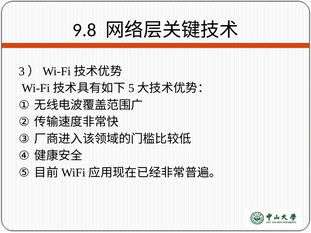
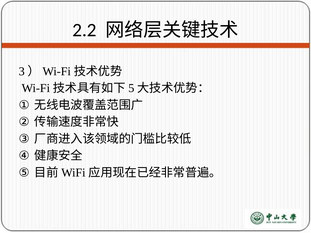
9.8: 9.8 -> 2.2 (84, 30)
